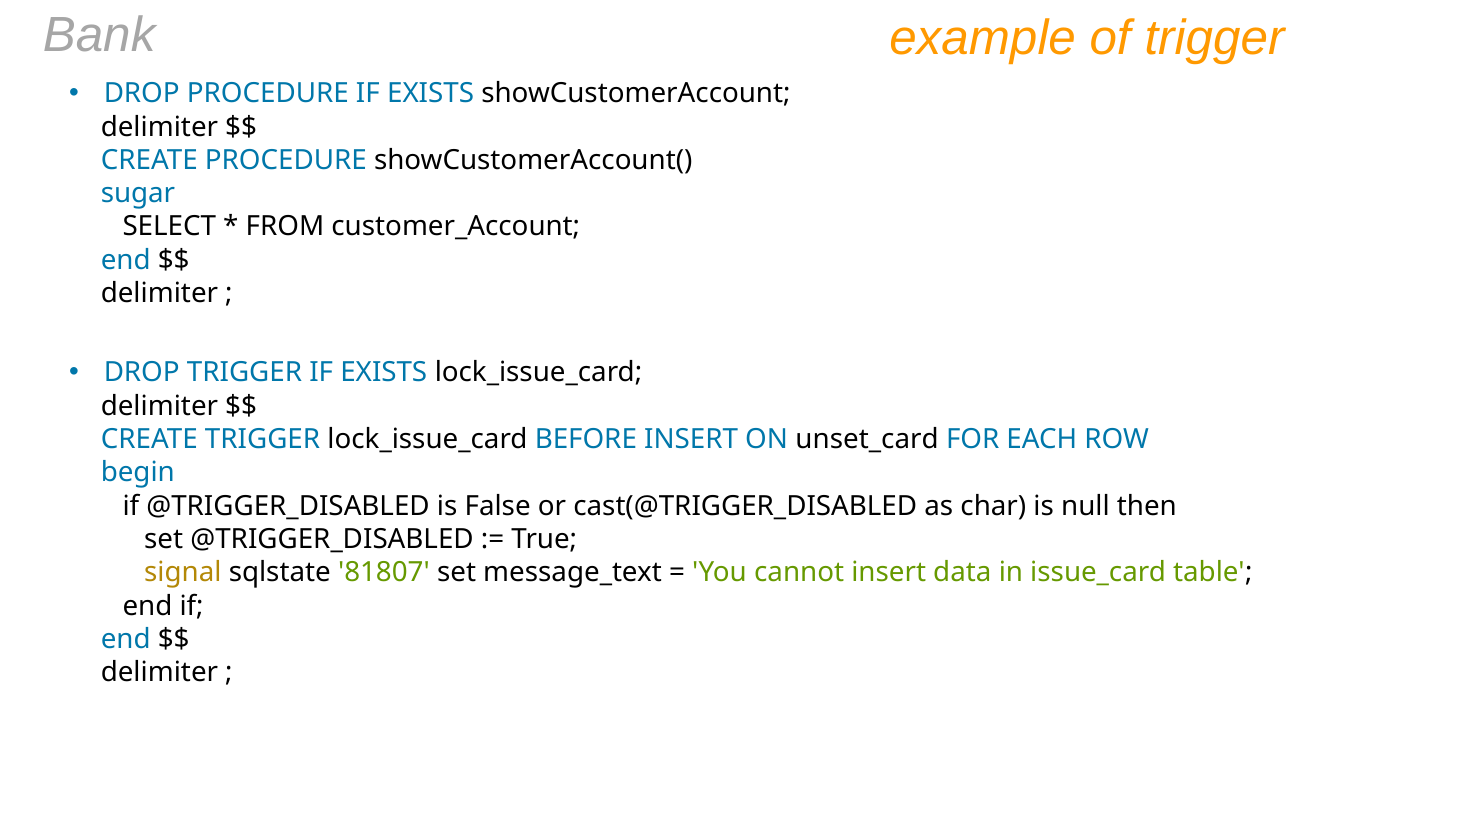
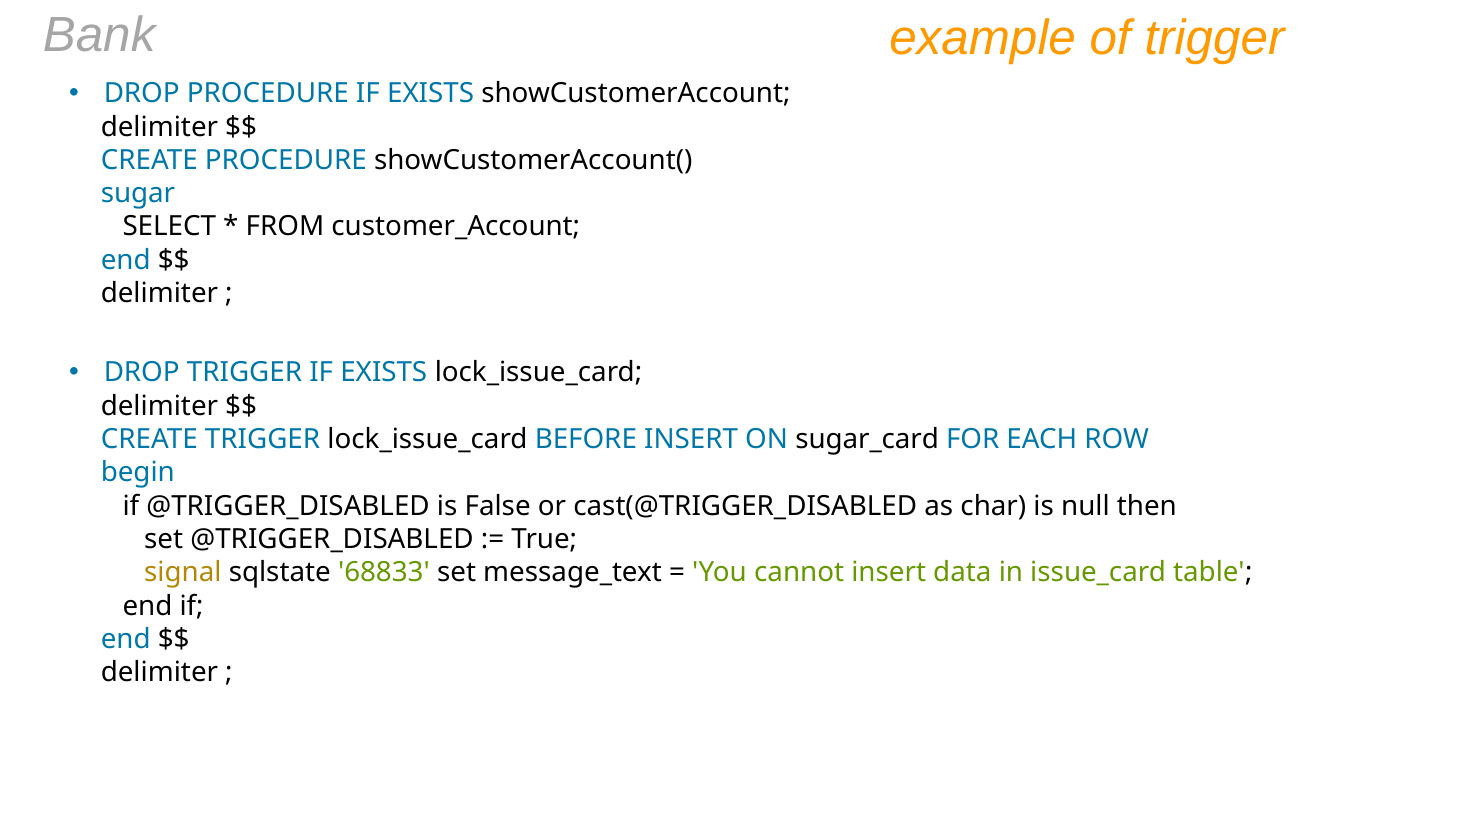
unset_card: unset_card -> sugar_card (867, 439)
81807: 81807 -> 68833 (384, 573)
